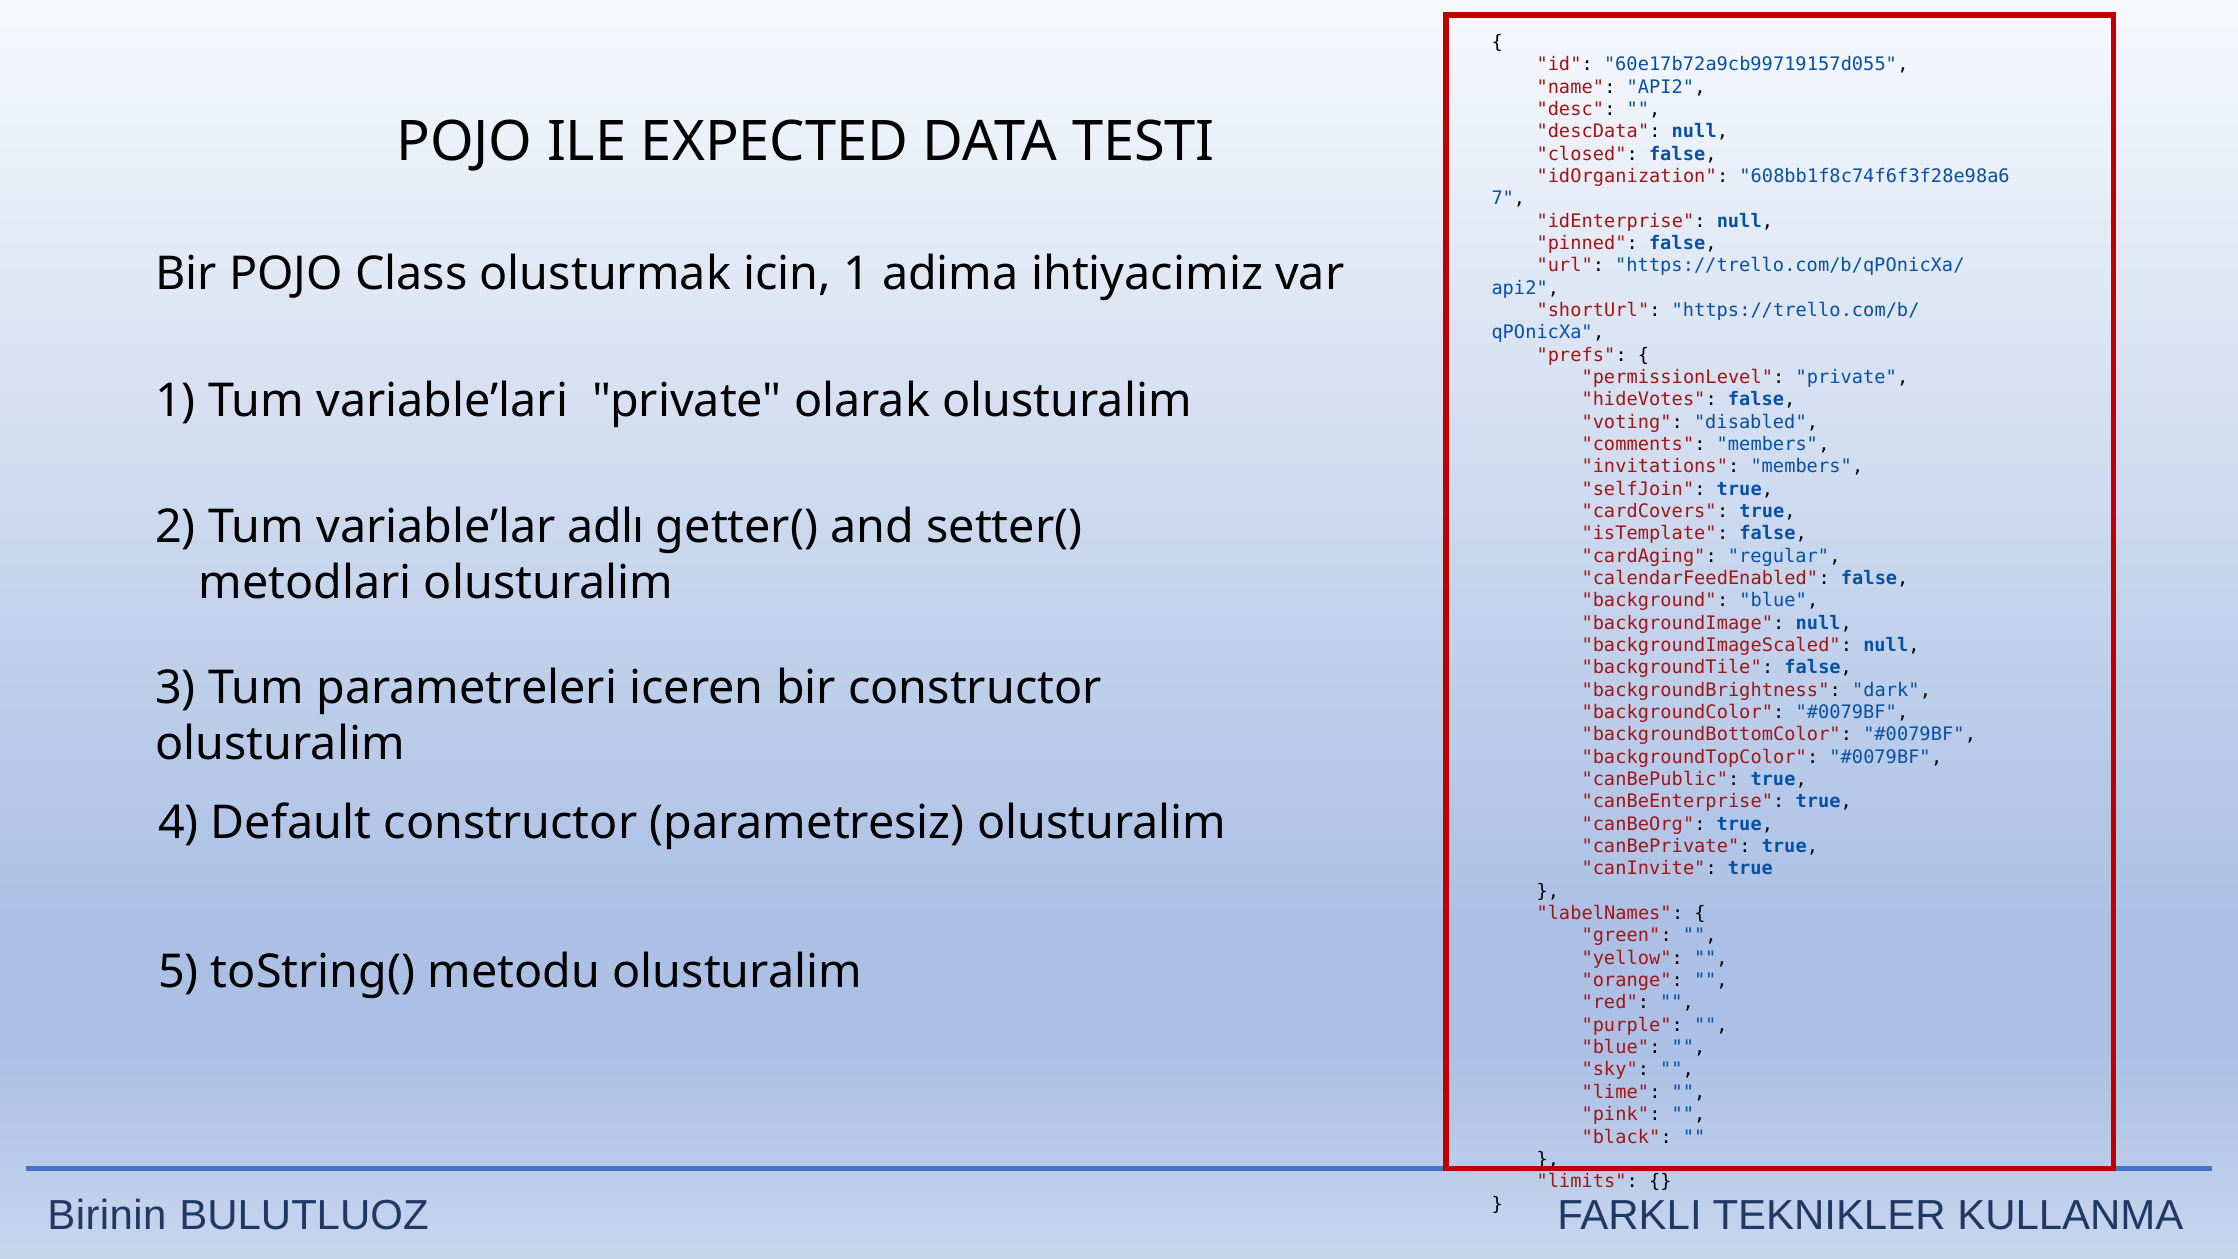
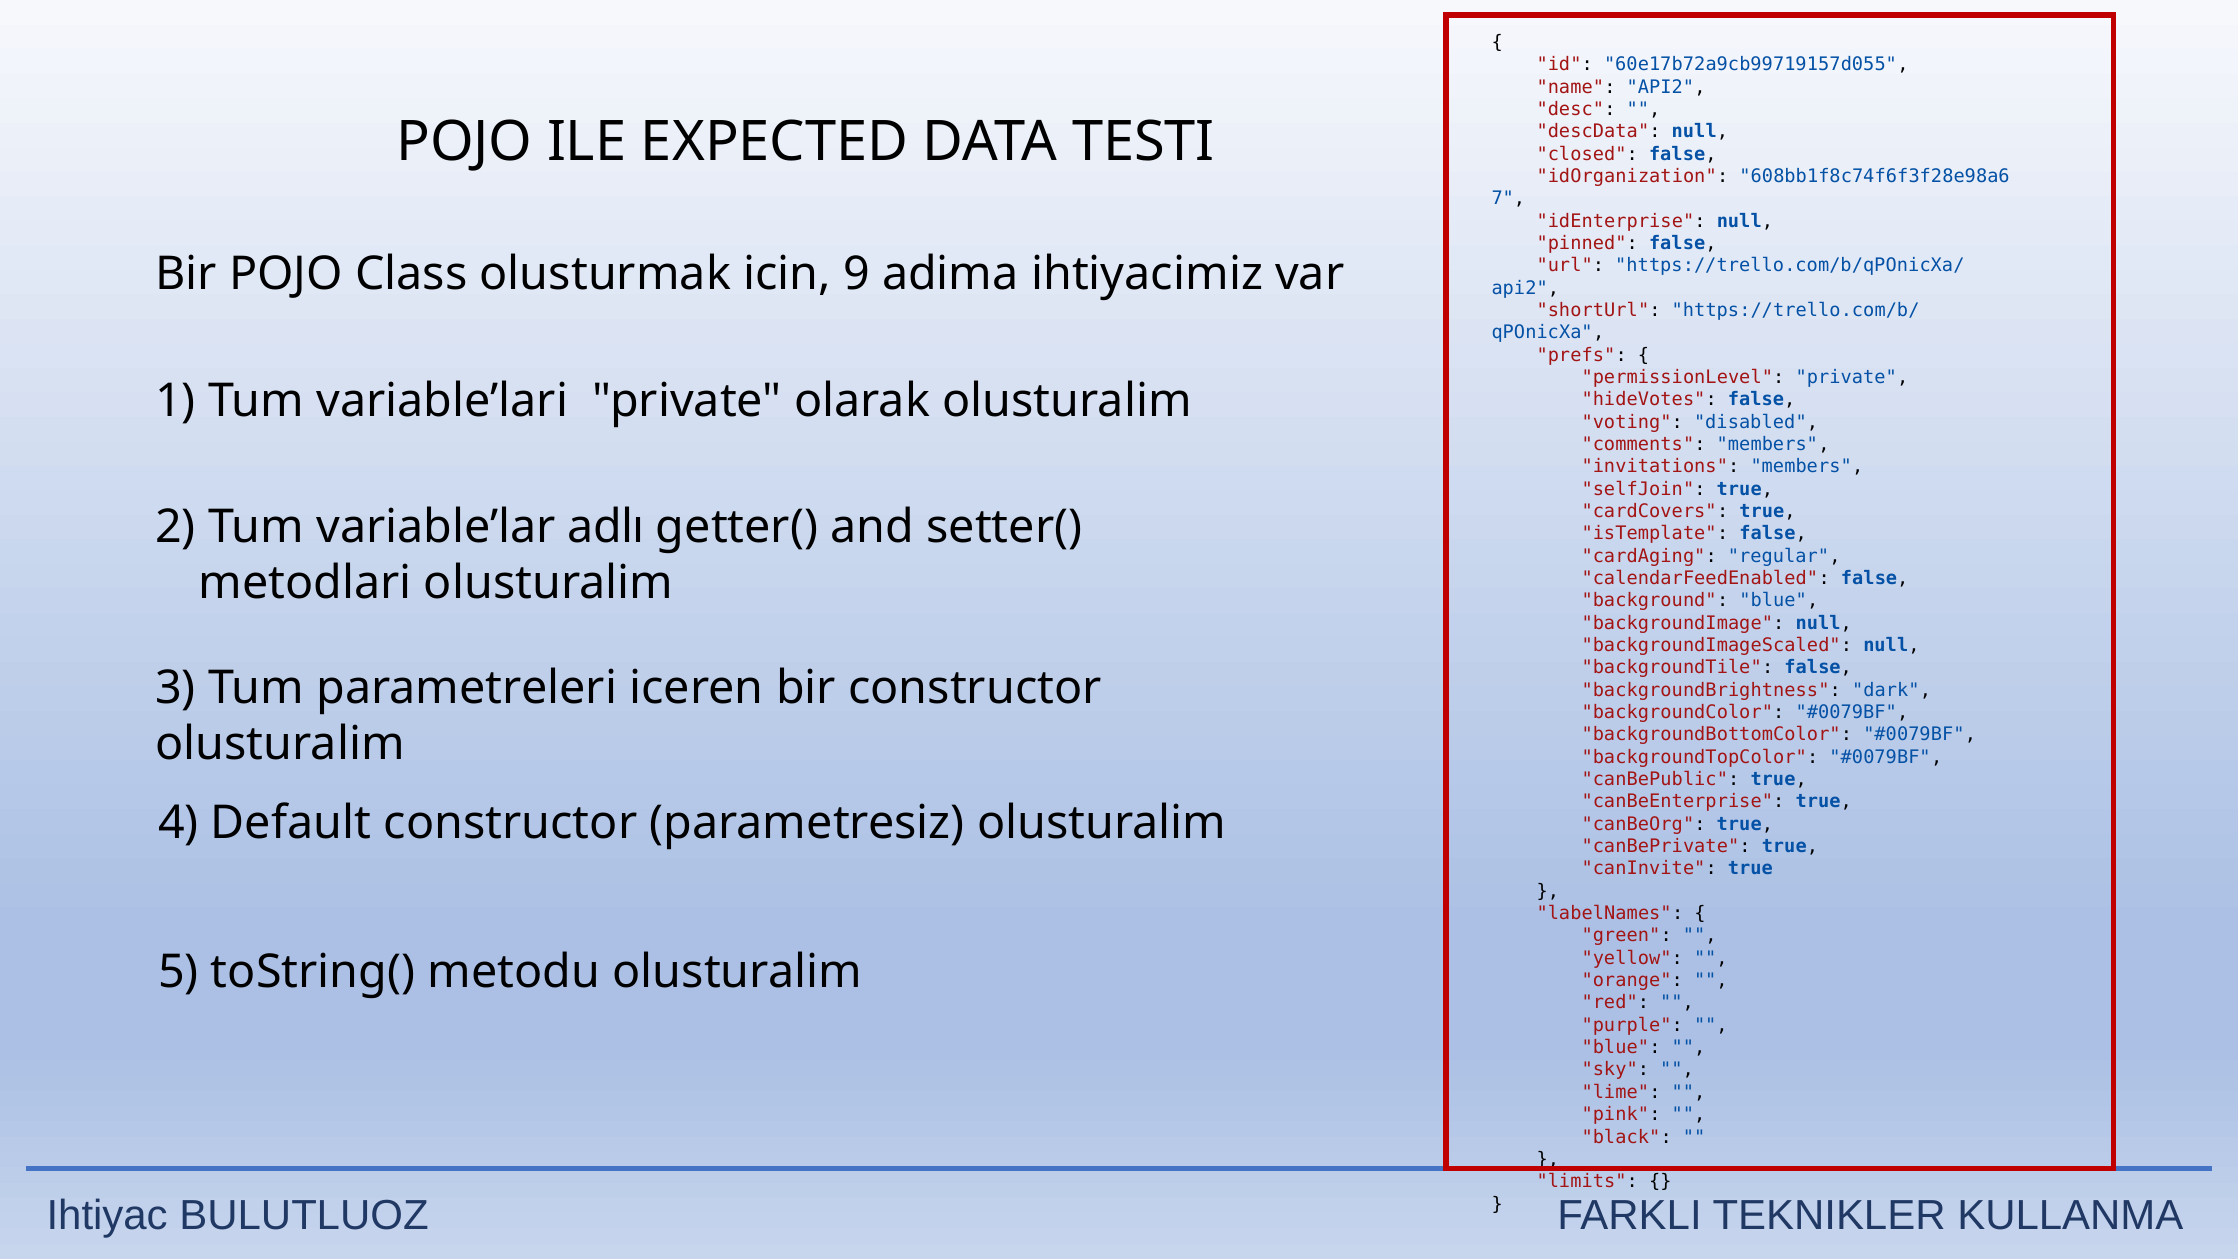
icin 1: 1 -> 9 (857, 274)
Birinin: Birinin -> Ihtiyac (107, 1216)
